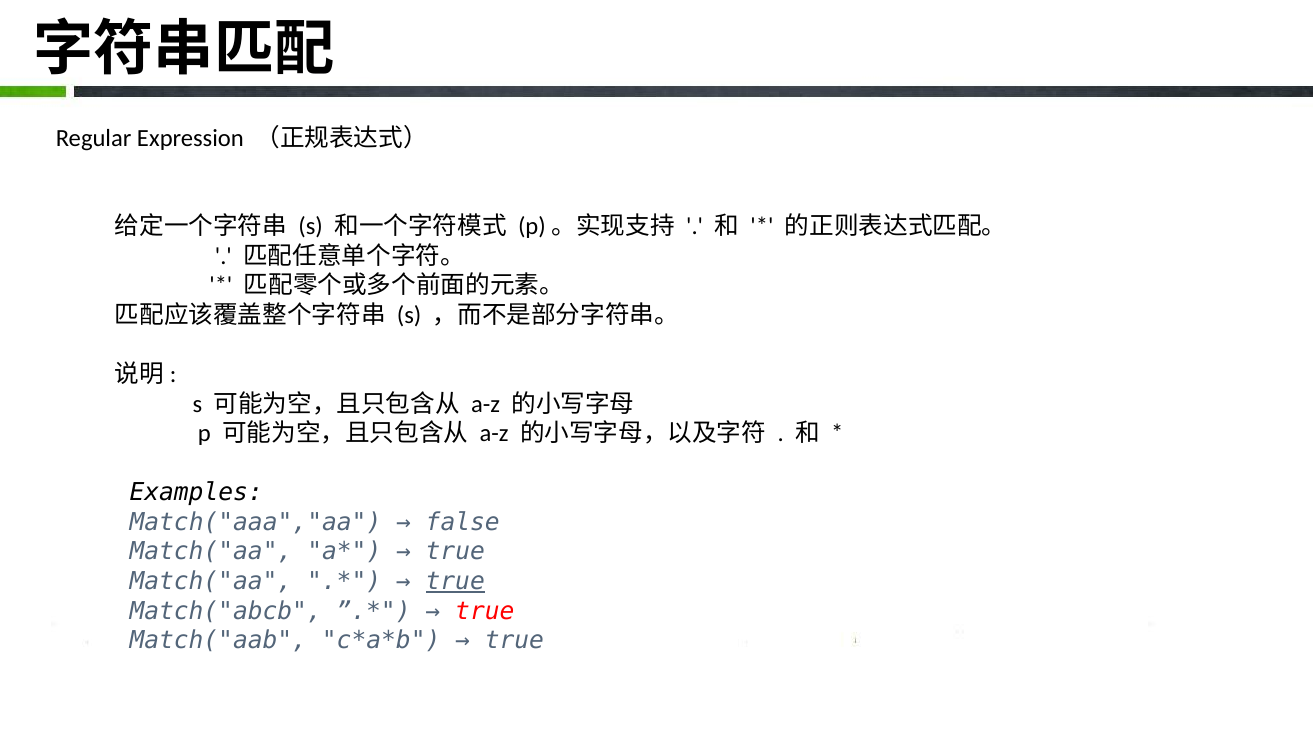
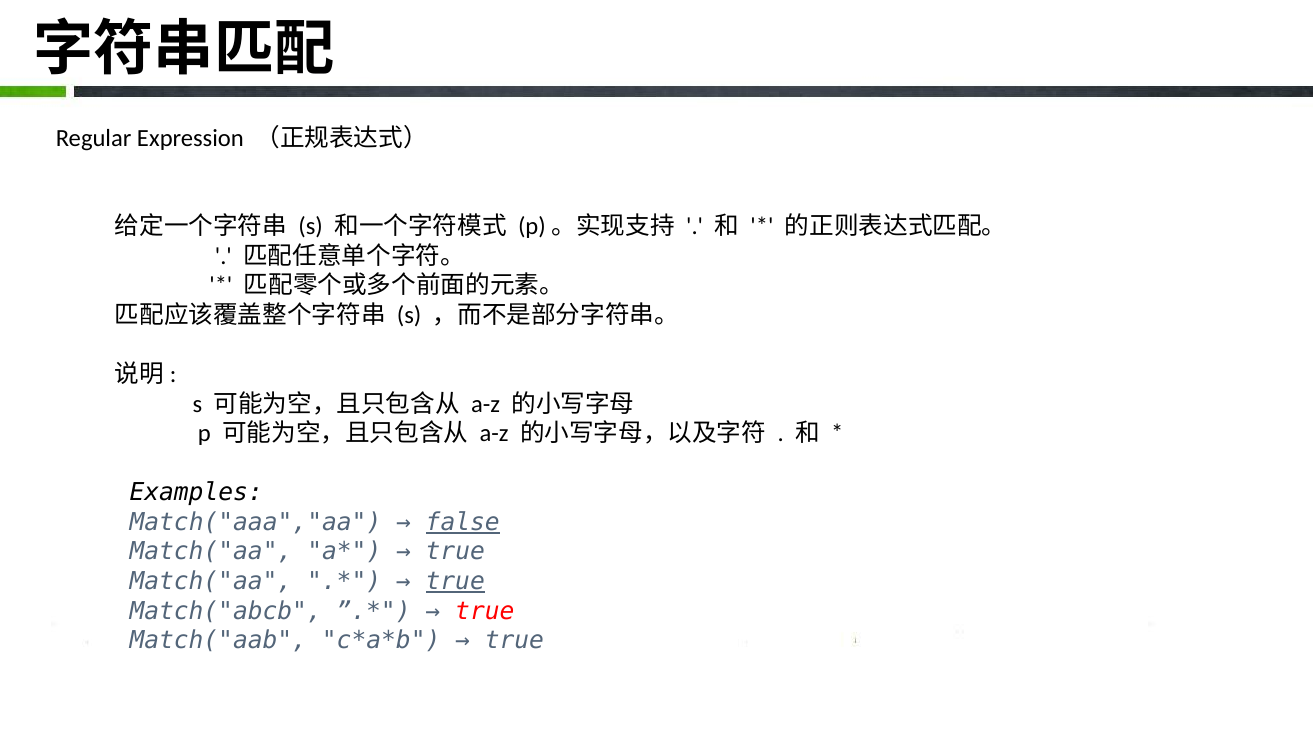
false underline: none -> present (463, 522)
